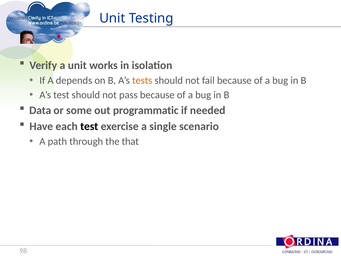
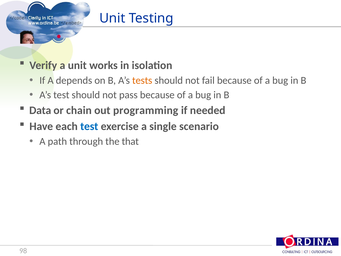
some: some -> chain (79, 110)
programmatic: programmatic -> programming (146, 110)
test colour: black -> blue (89, 126)
